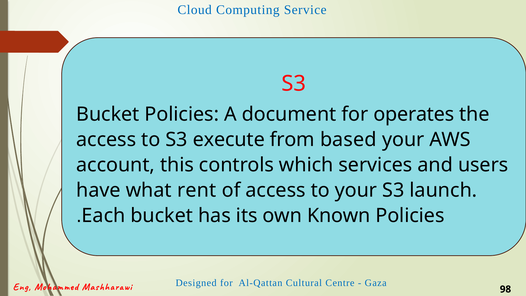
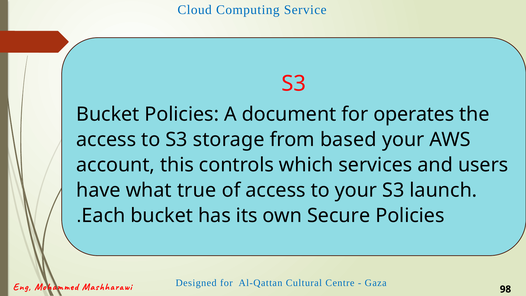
execute: execute -> storage (229, 140)
rent: rent -> true (197, 190)
Known: Known -> Secure (339, 216)
